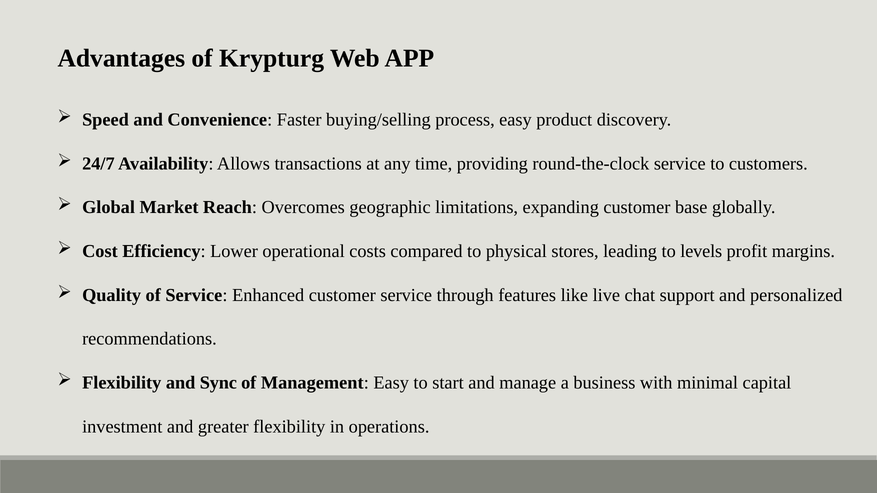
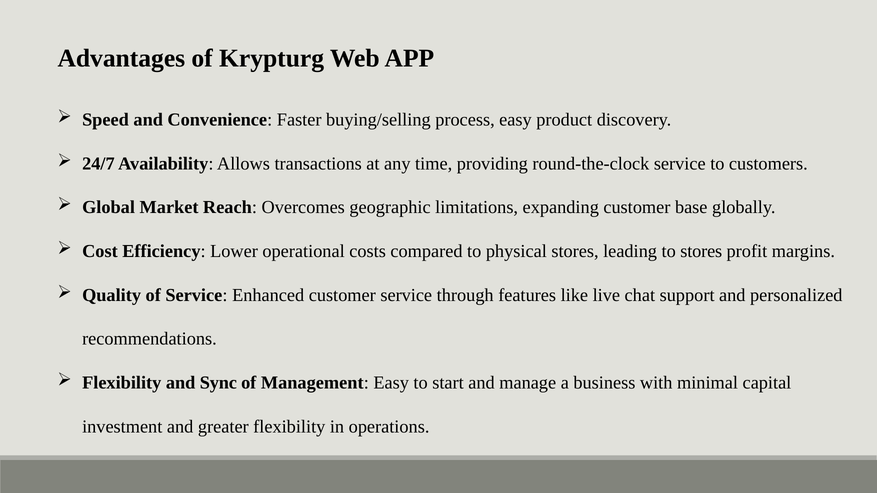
to levels: levels -> stores (701, 251)
